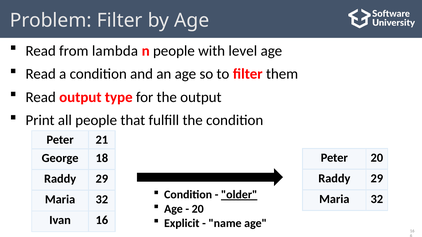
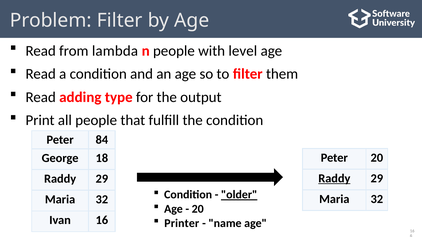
Read output: output -> adding (80, 97)
21: 21 -> 84 (102, 140)
Raddy underline: none -> present (334, 179)
Explicit: Explicit -> Printer (182, 224)
